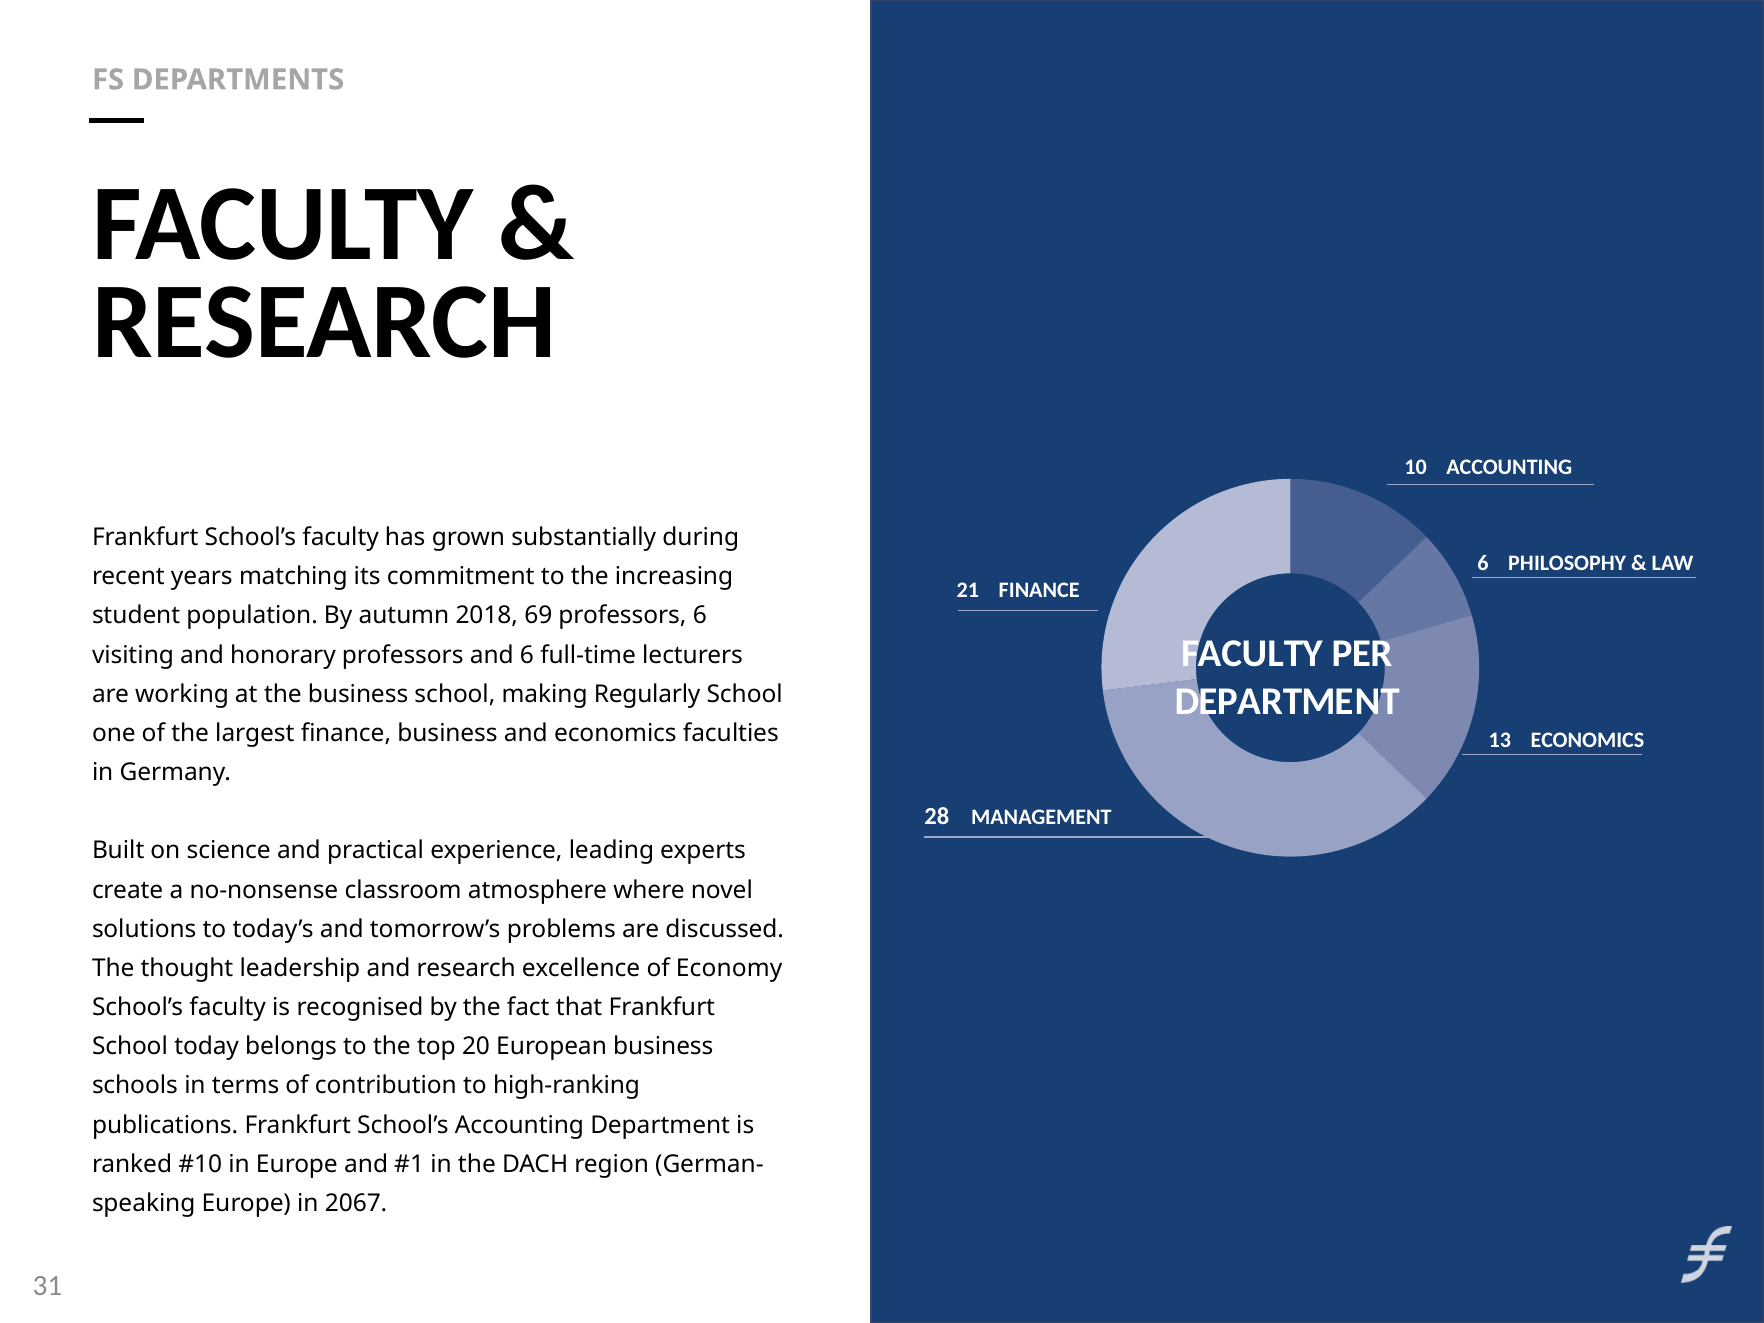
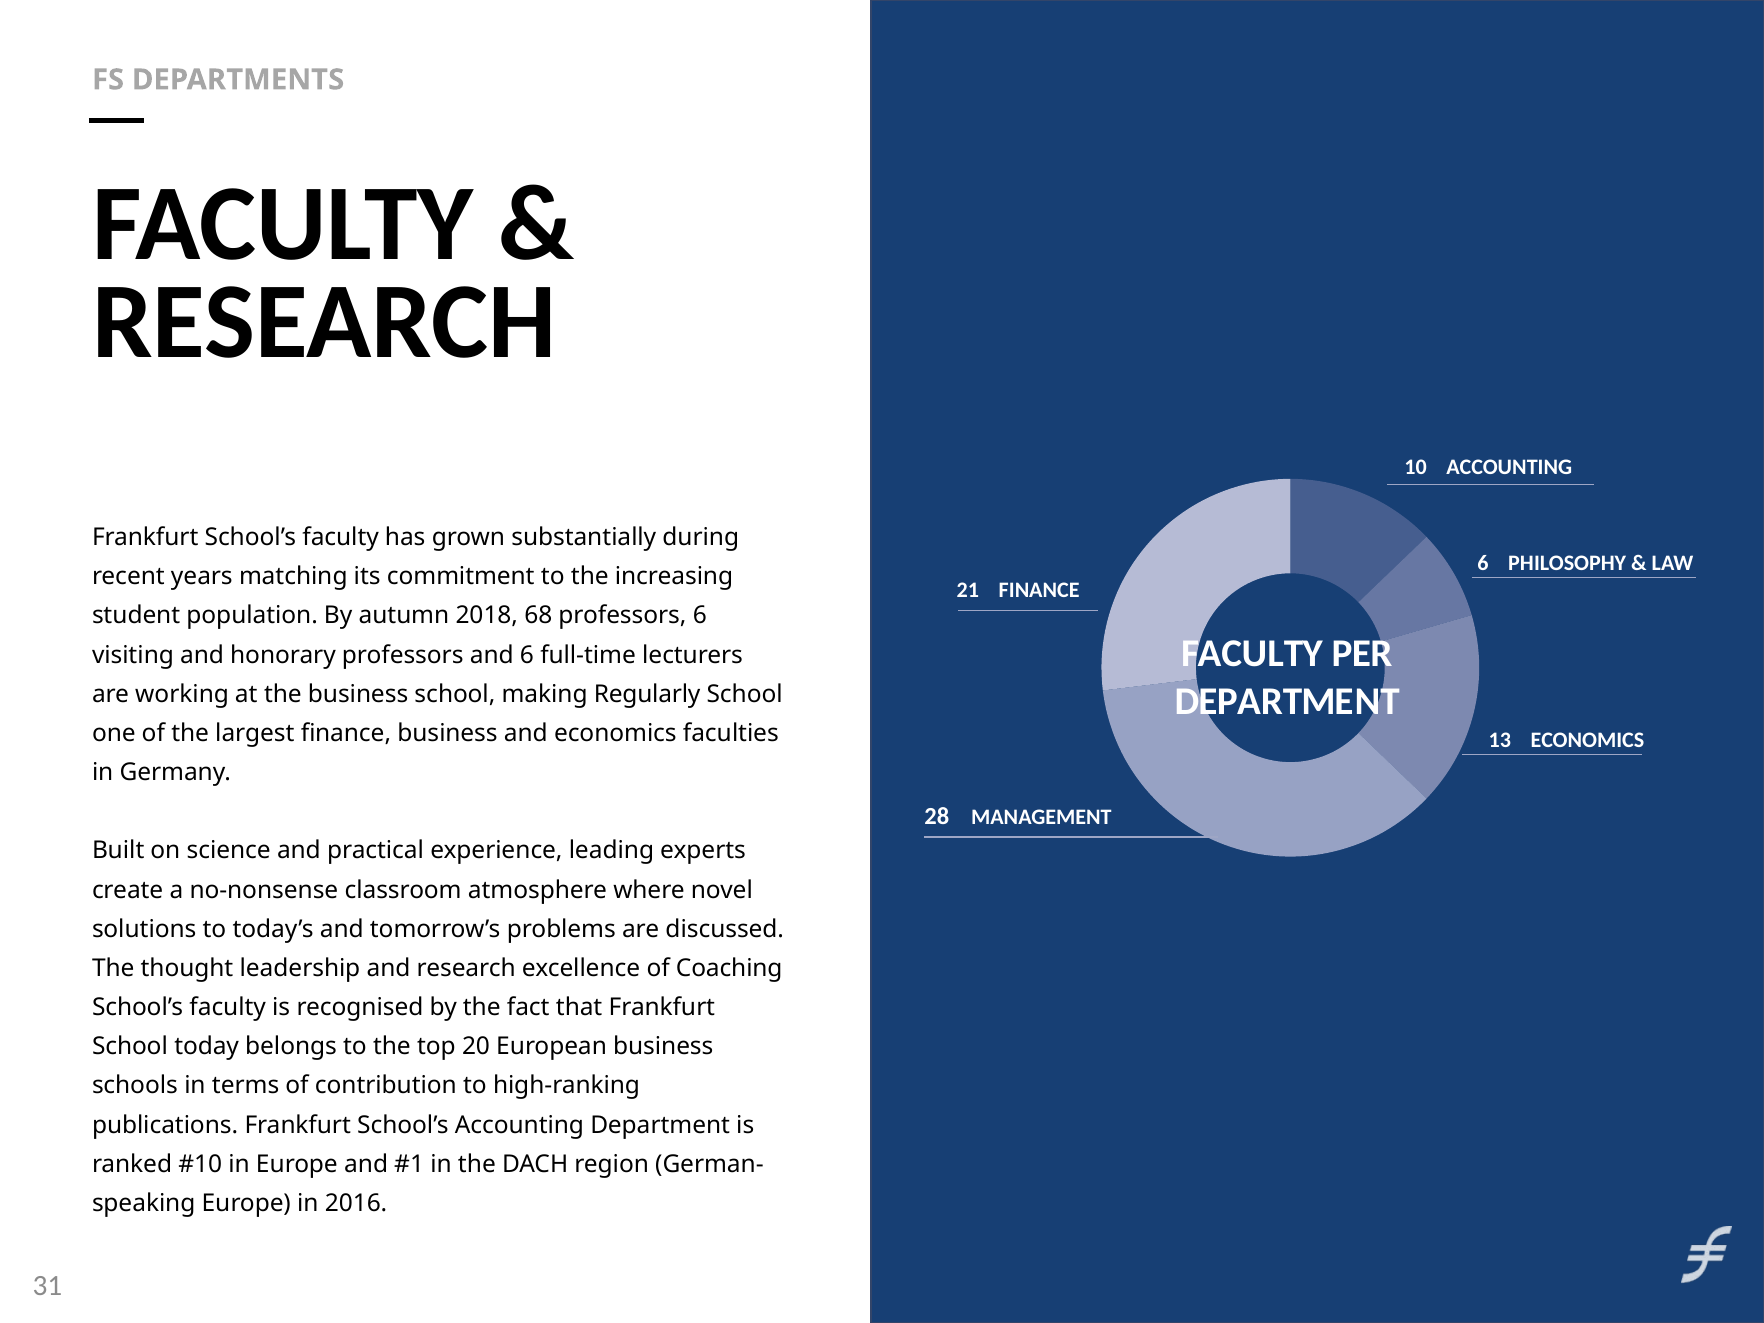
69: 69 -> 68 (538, 616)
Economy: Economy -> Coaching (729, 968)
2067: 2067 -> 2016 (356, 1203)
